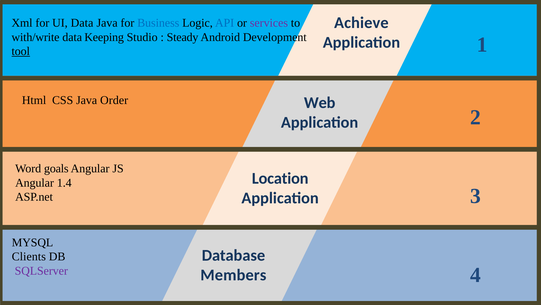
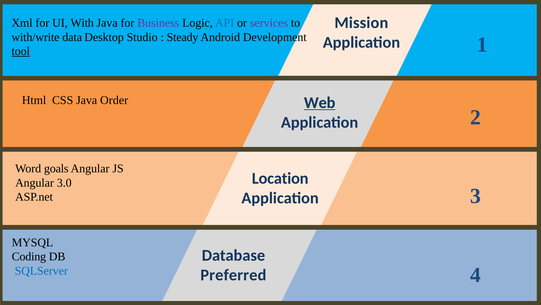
Achieve: Achieve -> Mission (361, 23)
UI Data: Data -> With (82, 23)
Business colour: blue -> purple (158, 23)
Keeping: Keeping -> Desktop (104, 37)
Web underline: none -> present (320, 102)
1.4: 1.4 -> 3.0 (64, 182)
Clients: Clients -> Coding (29, 256)
SQLServer colour: purple -> blue (41, 270)
Members: Members -> Preferred (233, 274)
